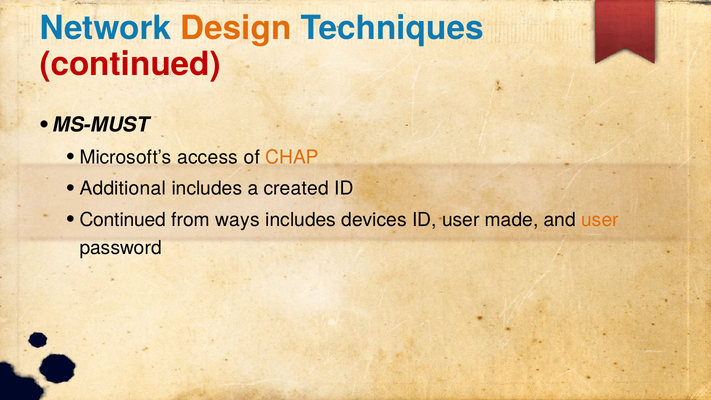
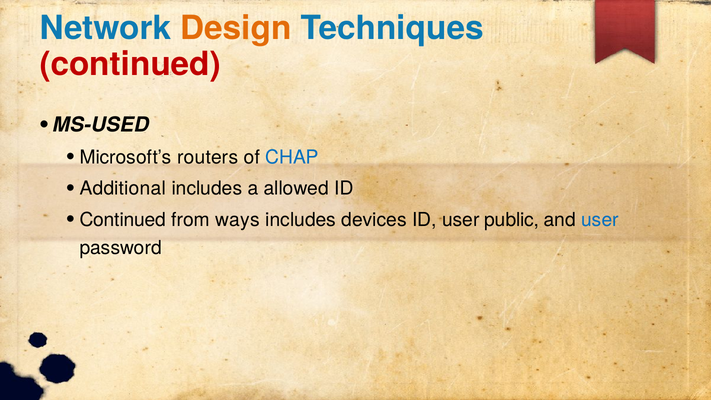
MS-MUST: MS-MUST -> MS-USED (101, 125)
access: access -> routers (208, 157)
CHAP colour: orange -> blue (292, 157)
created: created -> allowed (296, 189)
made: made -> public (512, 220)
user colour: orange -> blue (600, 220)
